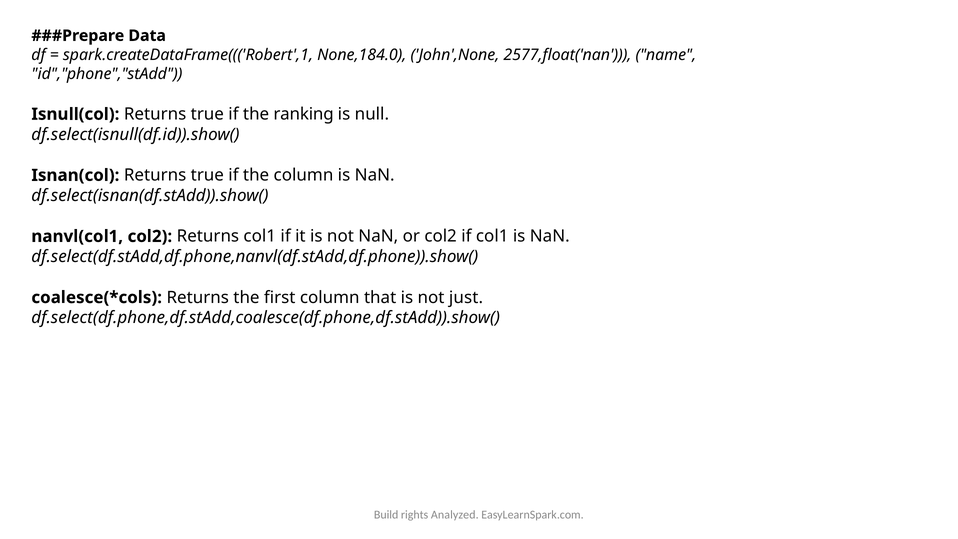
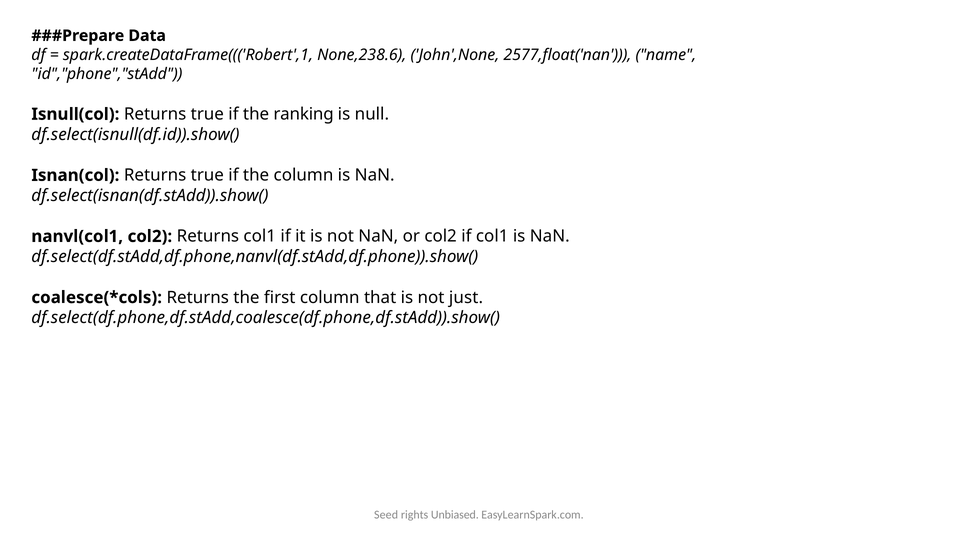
None,184.0: None,184.0 -> None,238.6 (362, 55)
Build: Build -> Seed (386, 514)
Analyzed: Analyzed -> Unbiased (455, 514)
